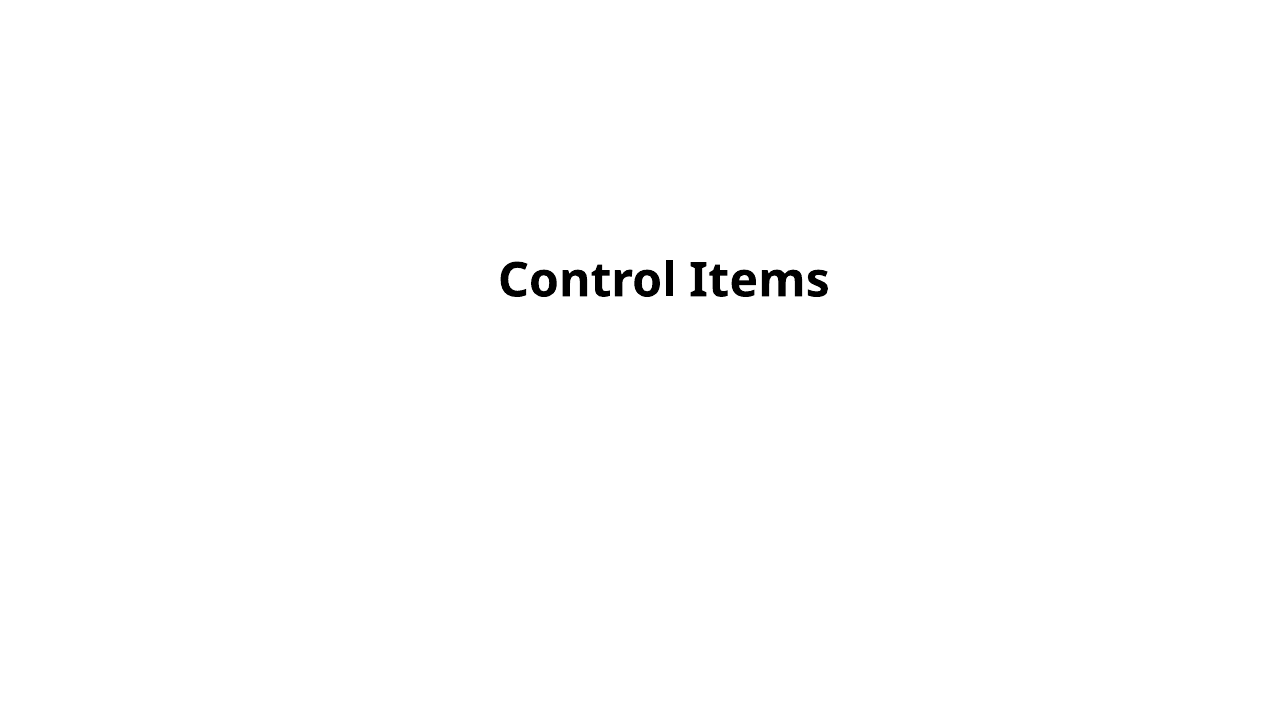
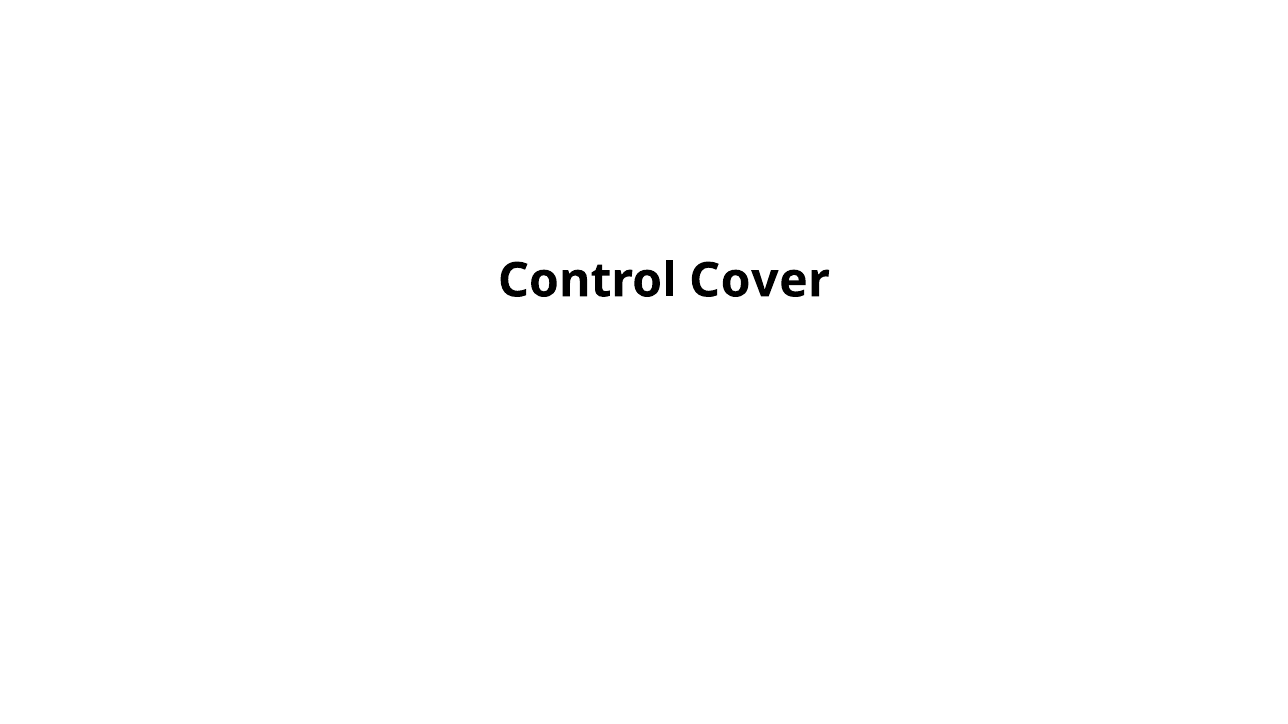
Items: Items -> Cover (759, 281)
